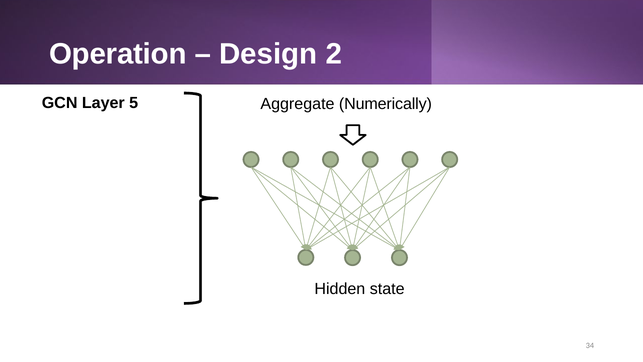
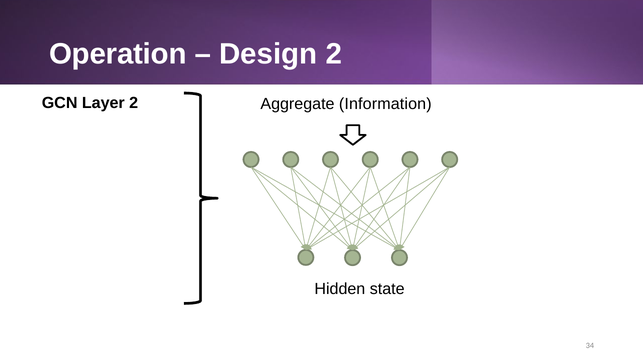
Layer 5: 5 -> 2 (134, 103)
Numerically: Numerically -> Information (385, 104)
